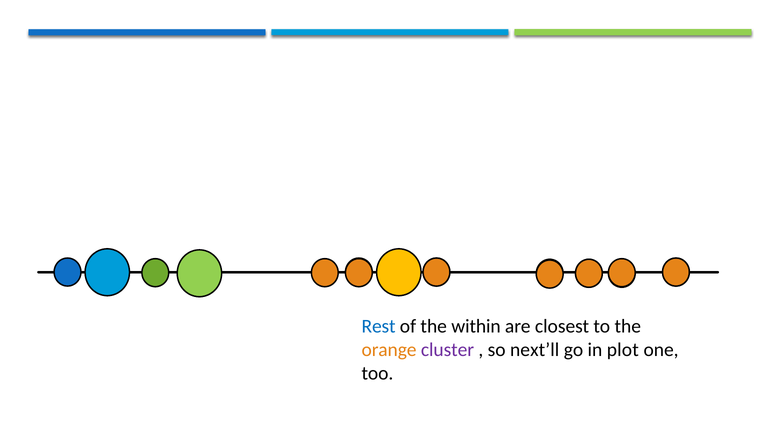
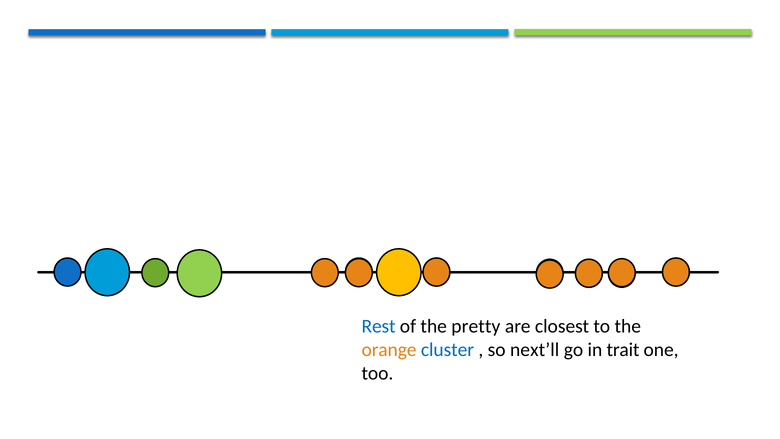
within: within -> pretty (476, 326)
cluster colour: purple -> blue (448, 350)
plot: plot -> trait (623, 350)
